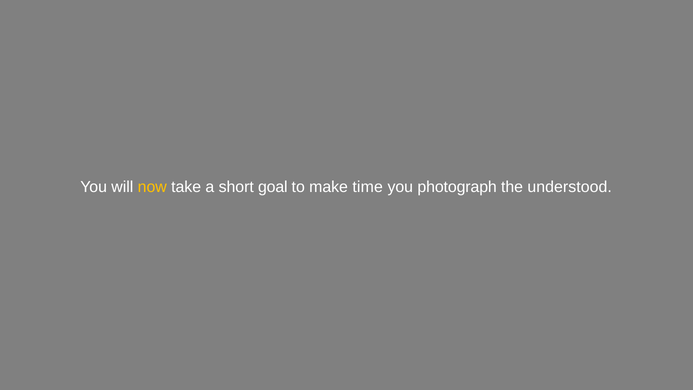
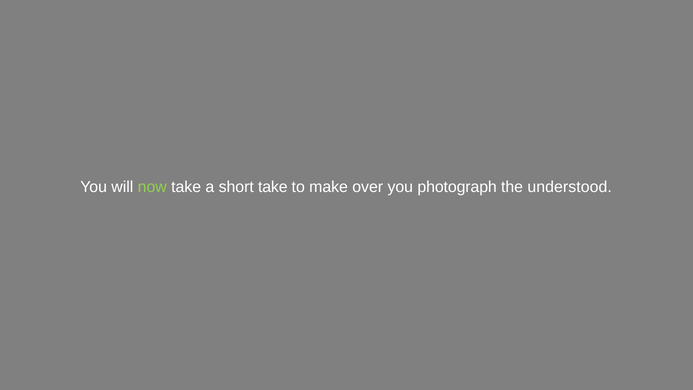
now colour: yellow -> light green (152, 187)
short goal: goal -> take (273, 187)
time: time -> over (368, 187)
